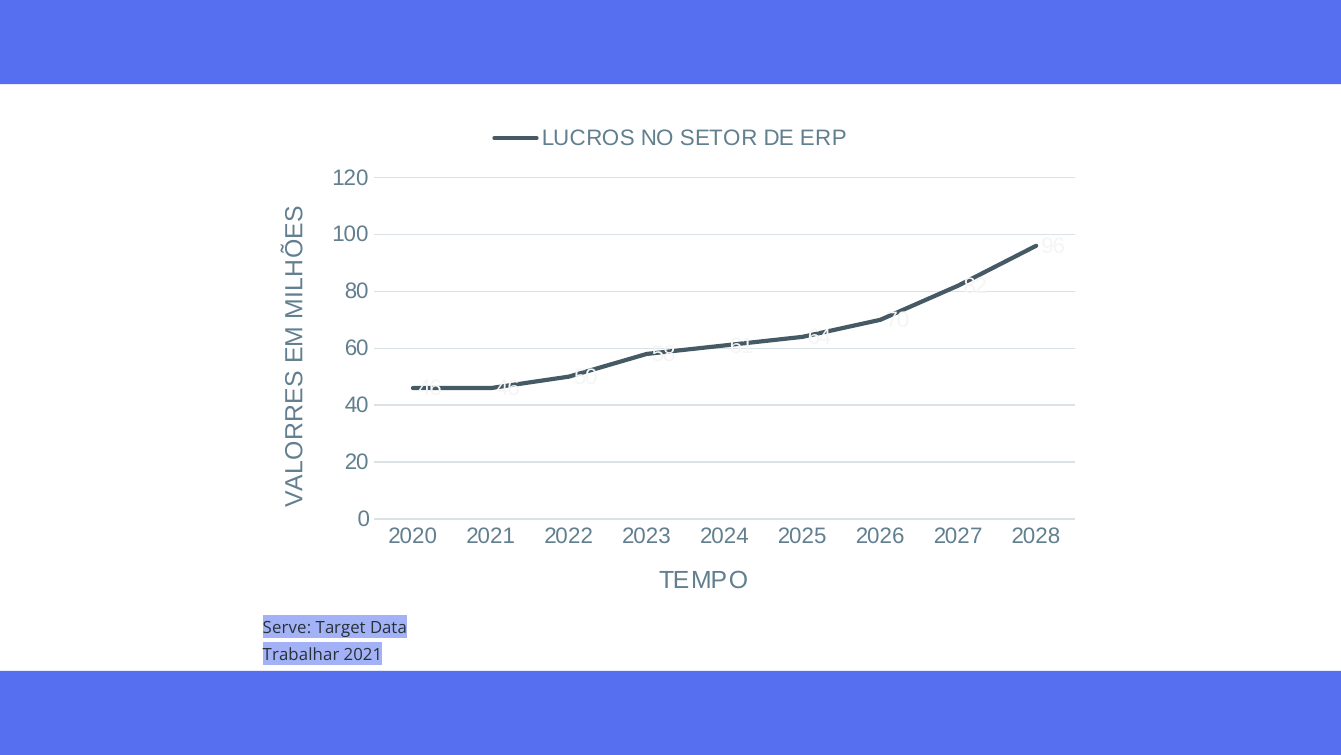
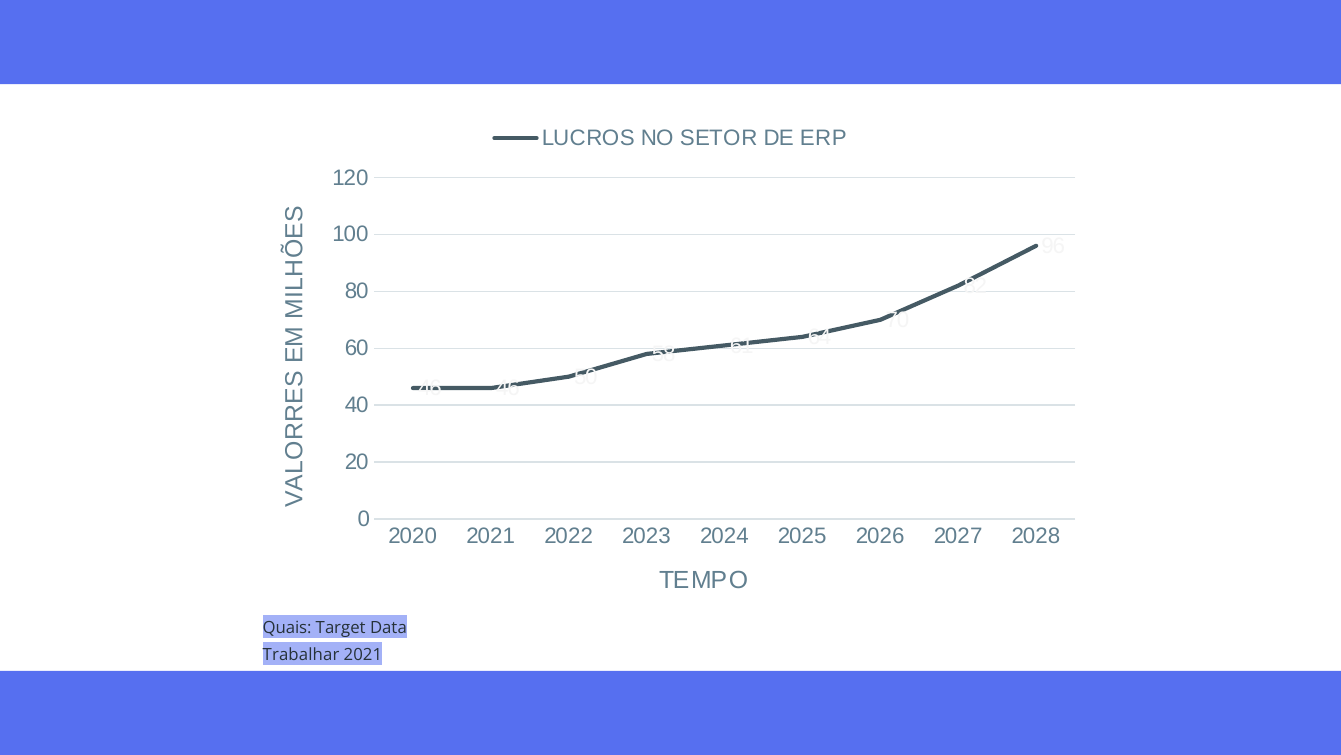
Serve: Serve -> Quais (287, 627)
